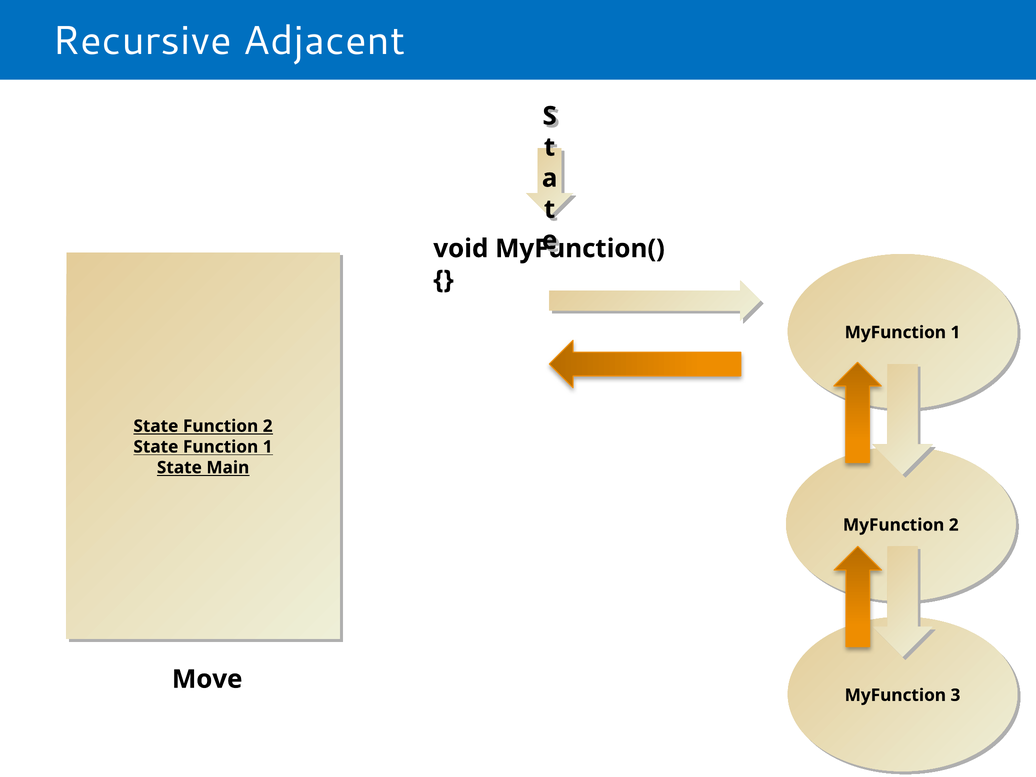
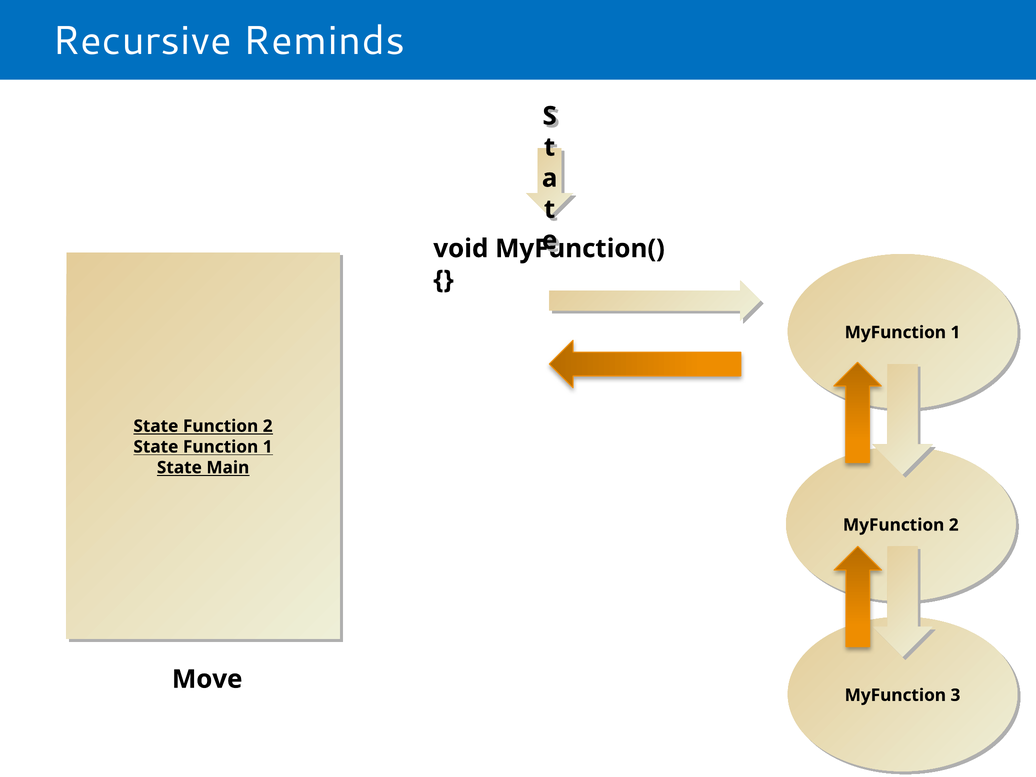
Adjacent: Adjacent -> Reminds (324, 41)
